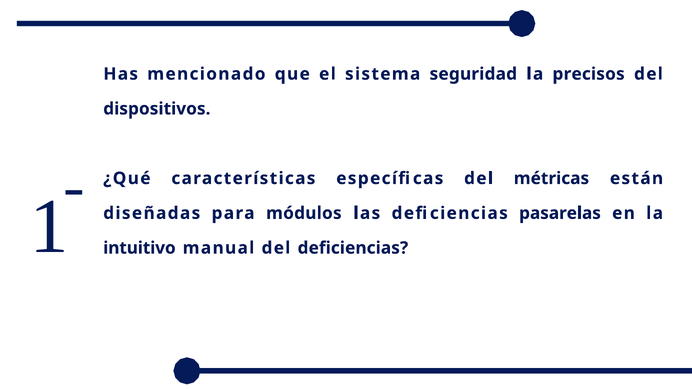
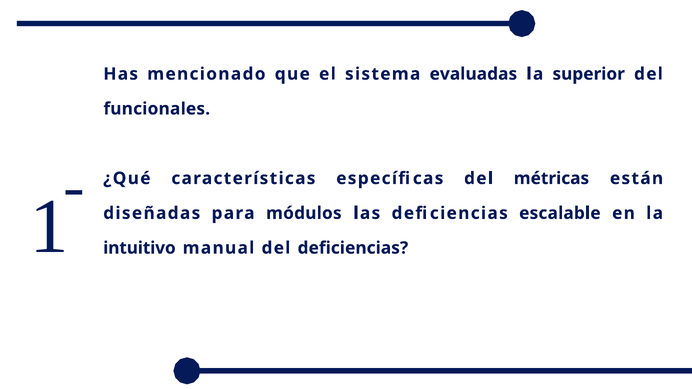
seguridad: seguridad -> evaluadas (473, 74)
precisos: precisos -> superior (589, 74)
dispositivos: dispositivos -> funcionales (157, 109)
pasarelas: pasarelas -> escalable (560, 213)
